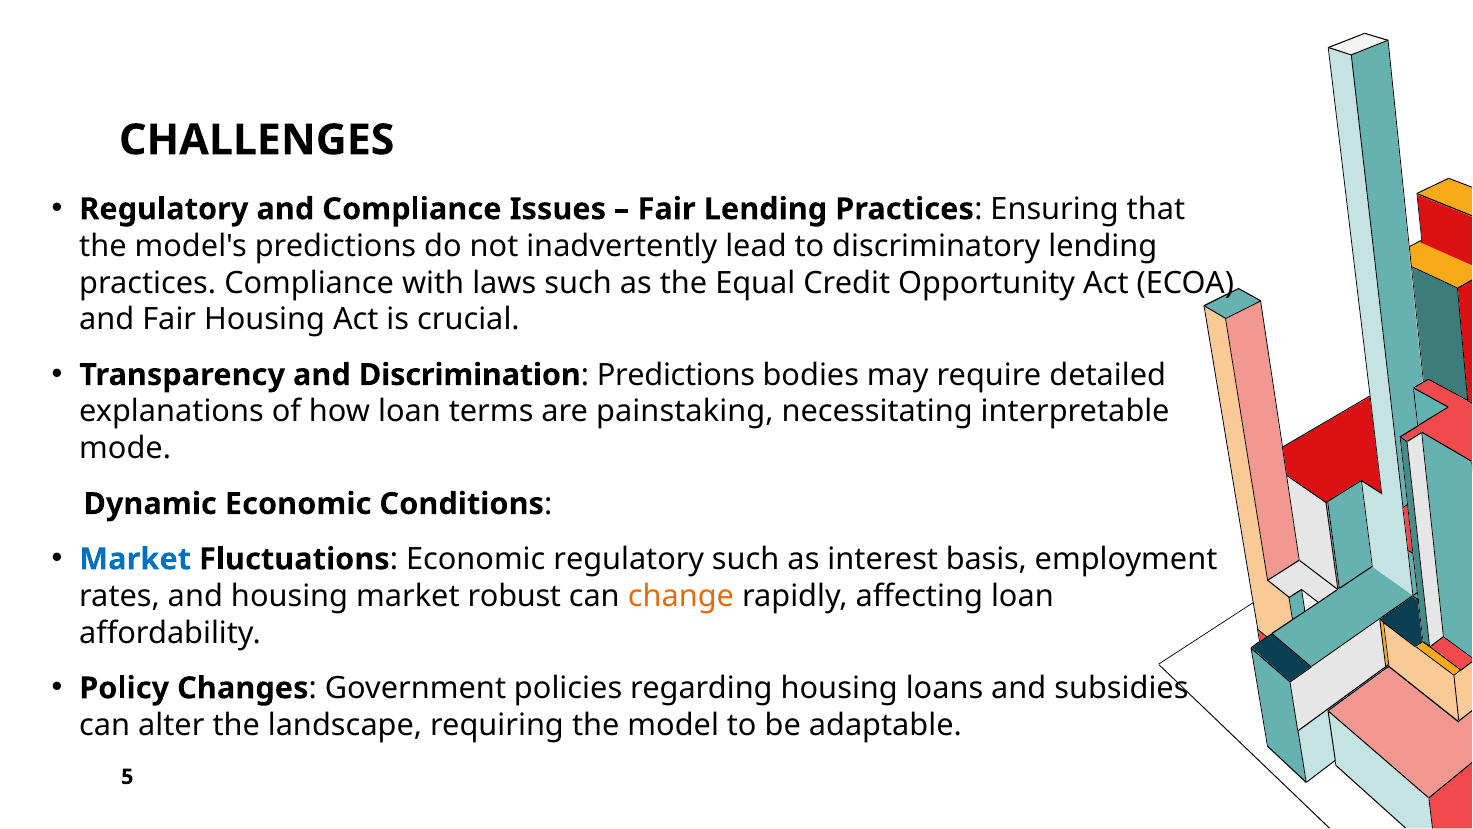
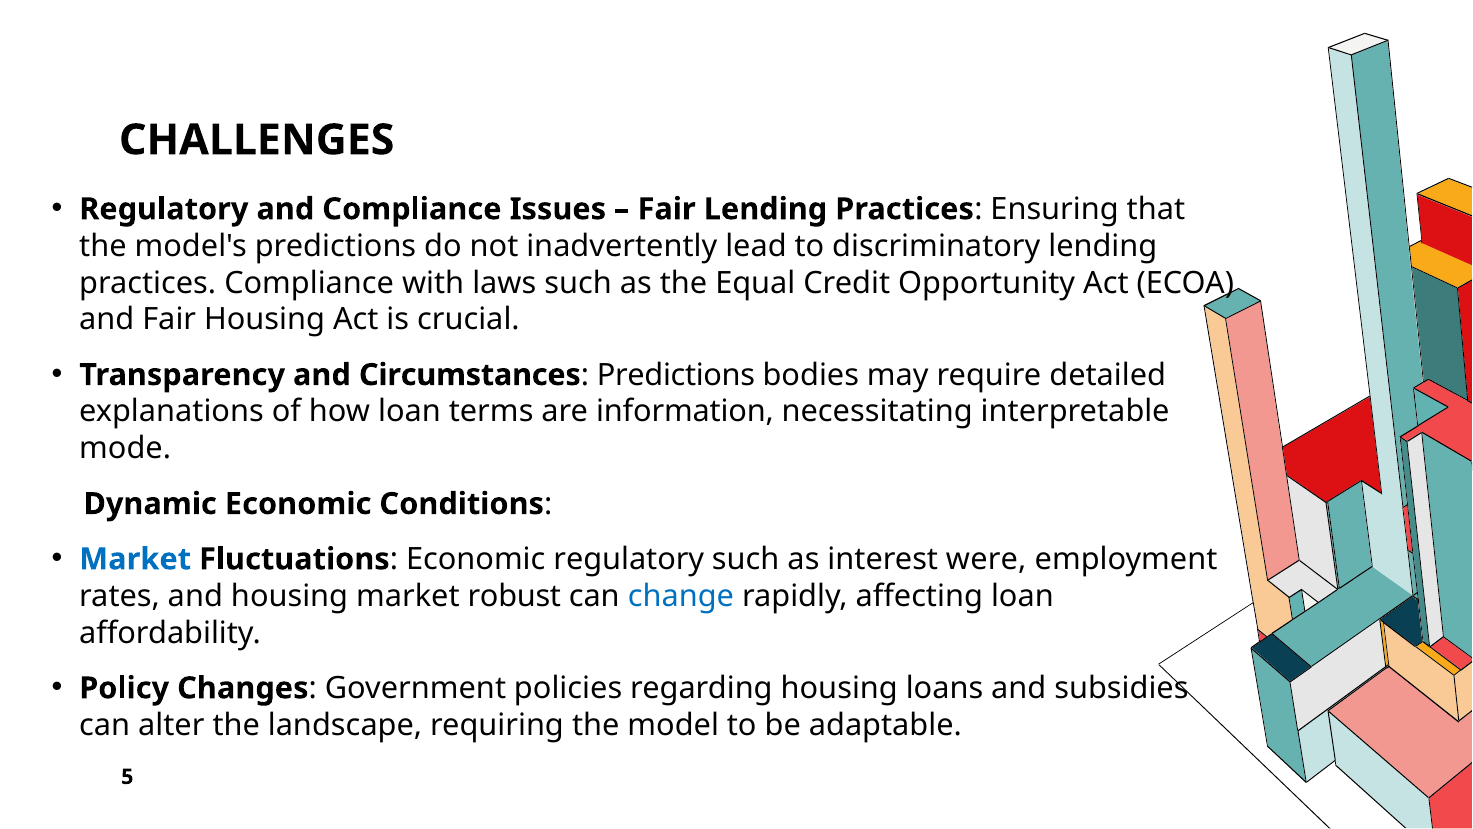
Discrimination: Discrimination -> Circumstances (470, 375)
painstaking: painstaking -> information (685, 412)
basis: basis -> were (986, 559)
change colour: orange -> blue (681, 596)
